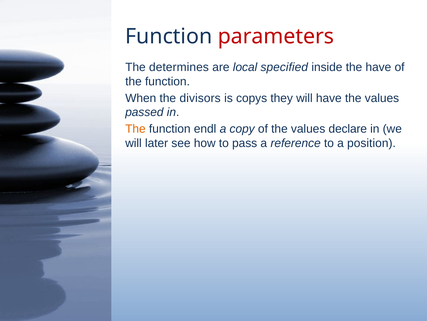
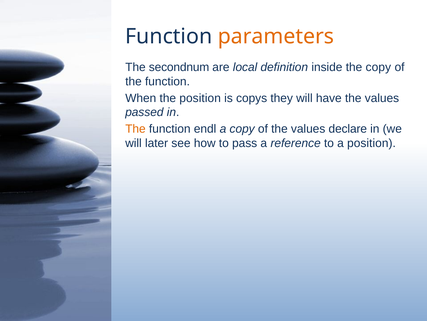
parameters colour: red -> orange (276, 36)
determines: determines -> secondnum (179, 67)
specified: specified -> definition (284, 67)
the have: have -> copy (378, 67)
the divisors: divisors -> position (200, 98)
